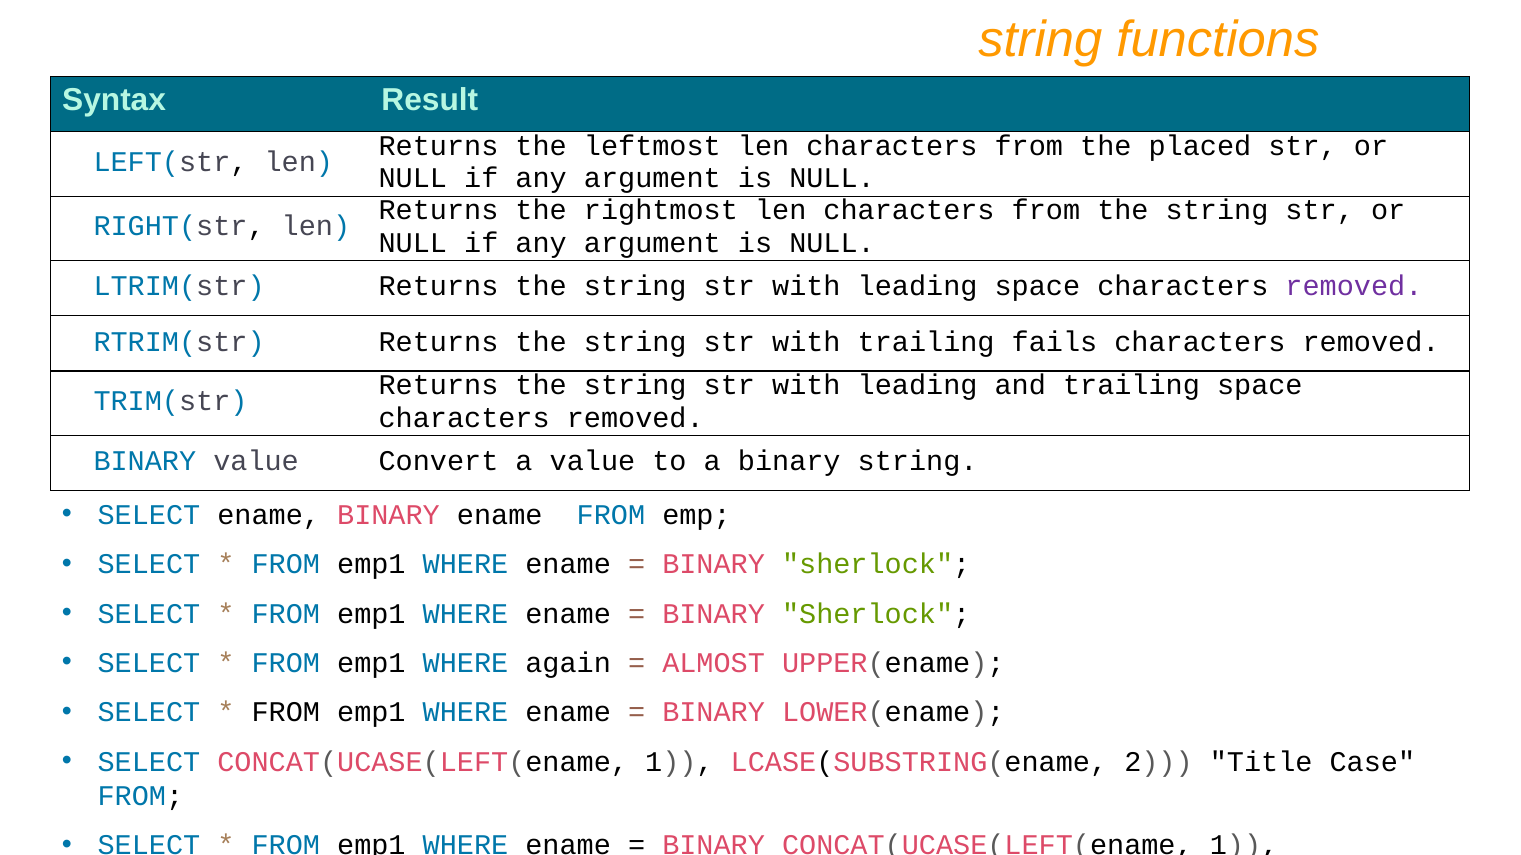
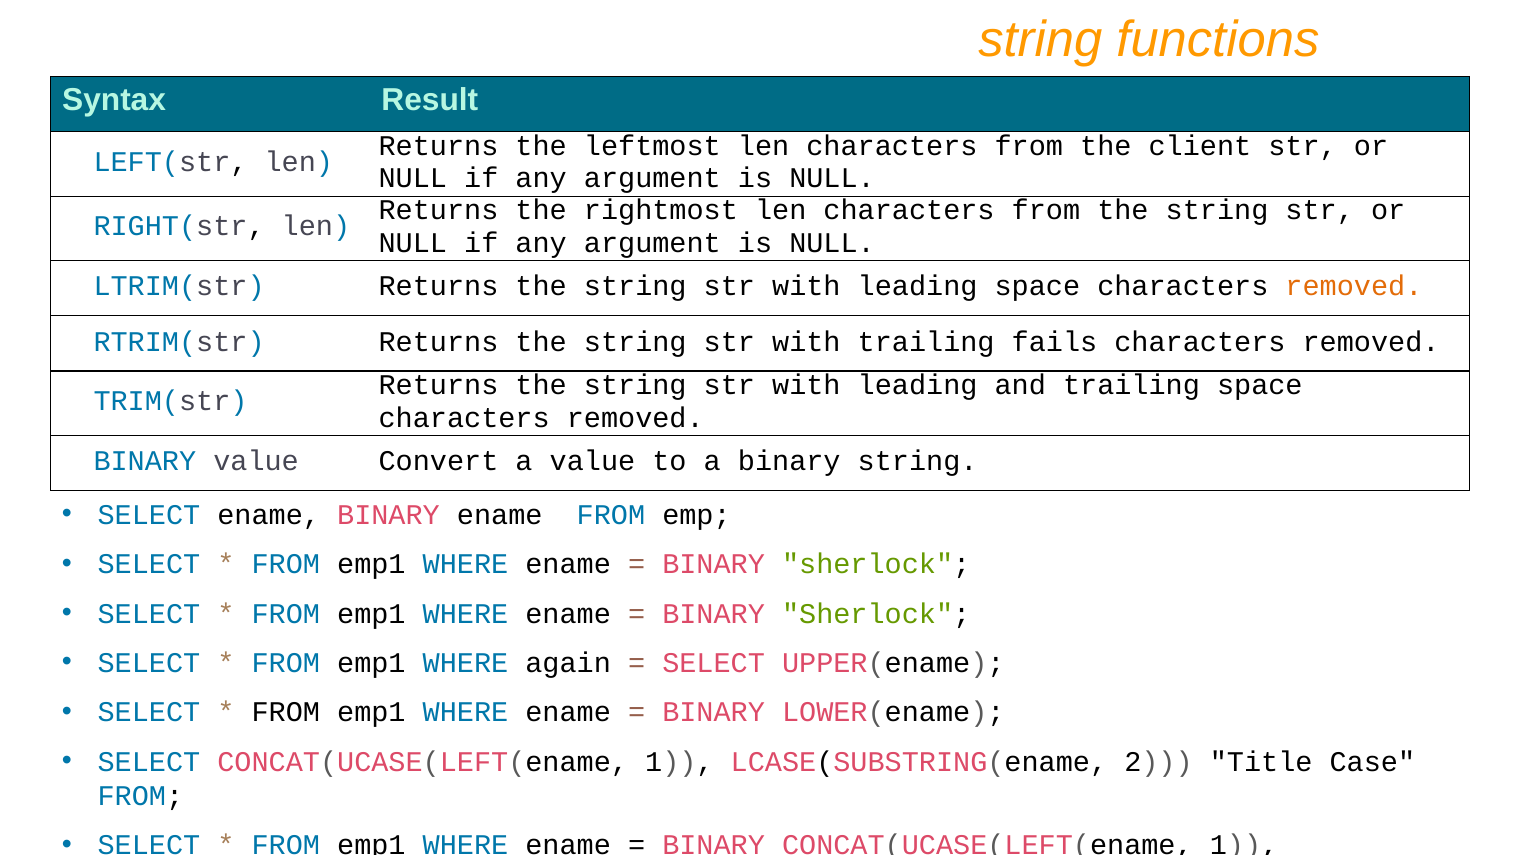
placed: placed -> client (1200, 146)
removed colour: purple -> orange (1354, 287)
ALMOST: ALMOST -> SELECT (714, 664)
